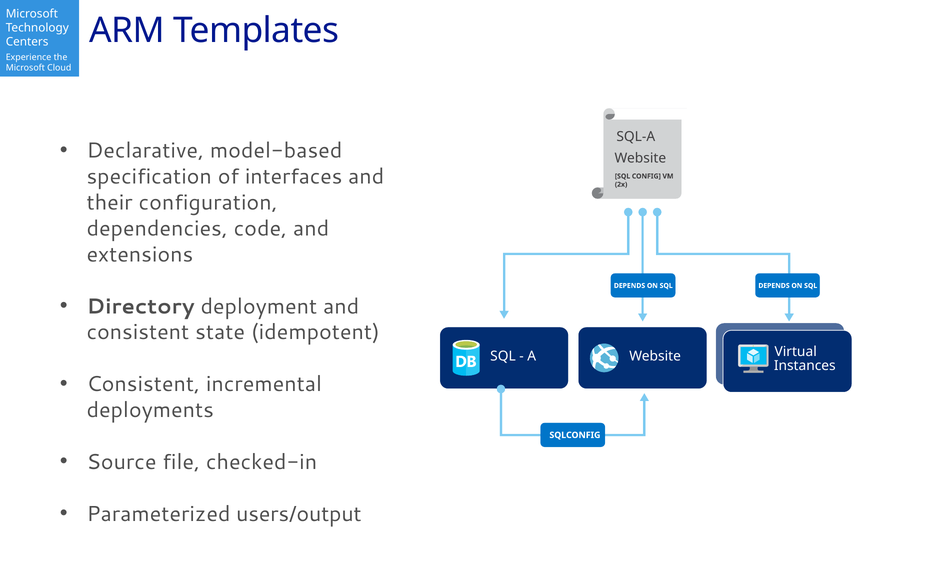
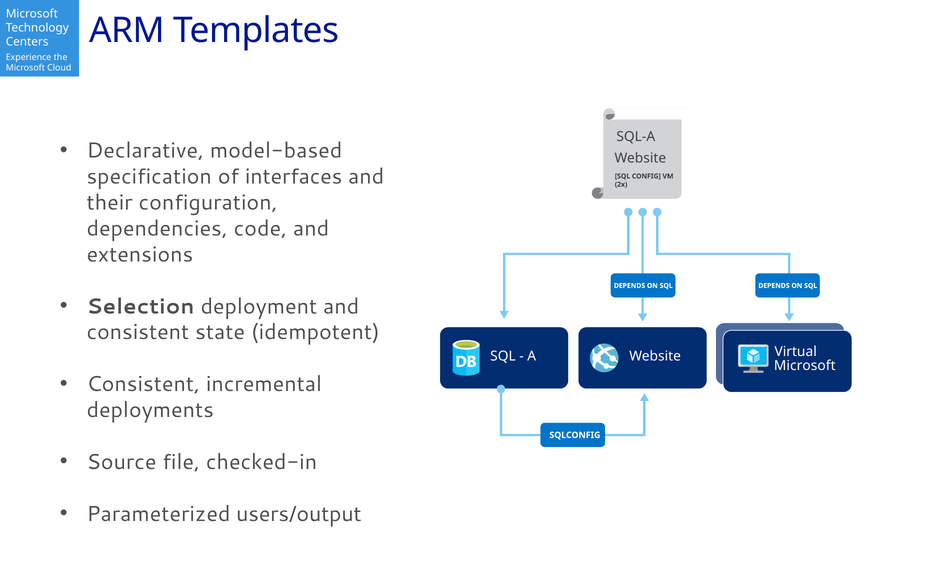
Directory: Directory -> Selection (140, 306)
Instances: Instances -> Microsoft (805, 365)
